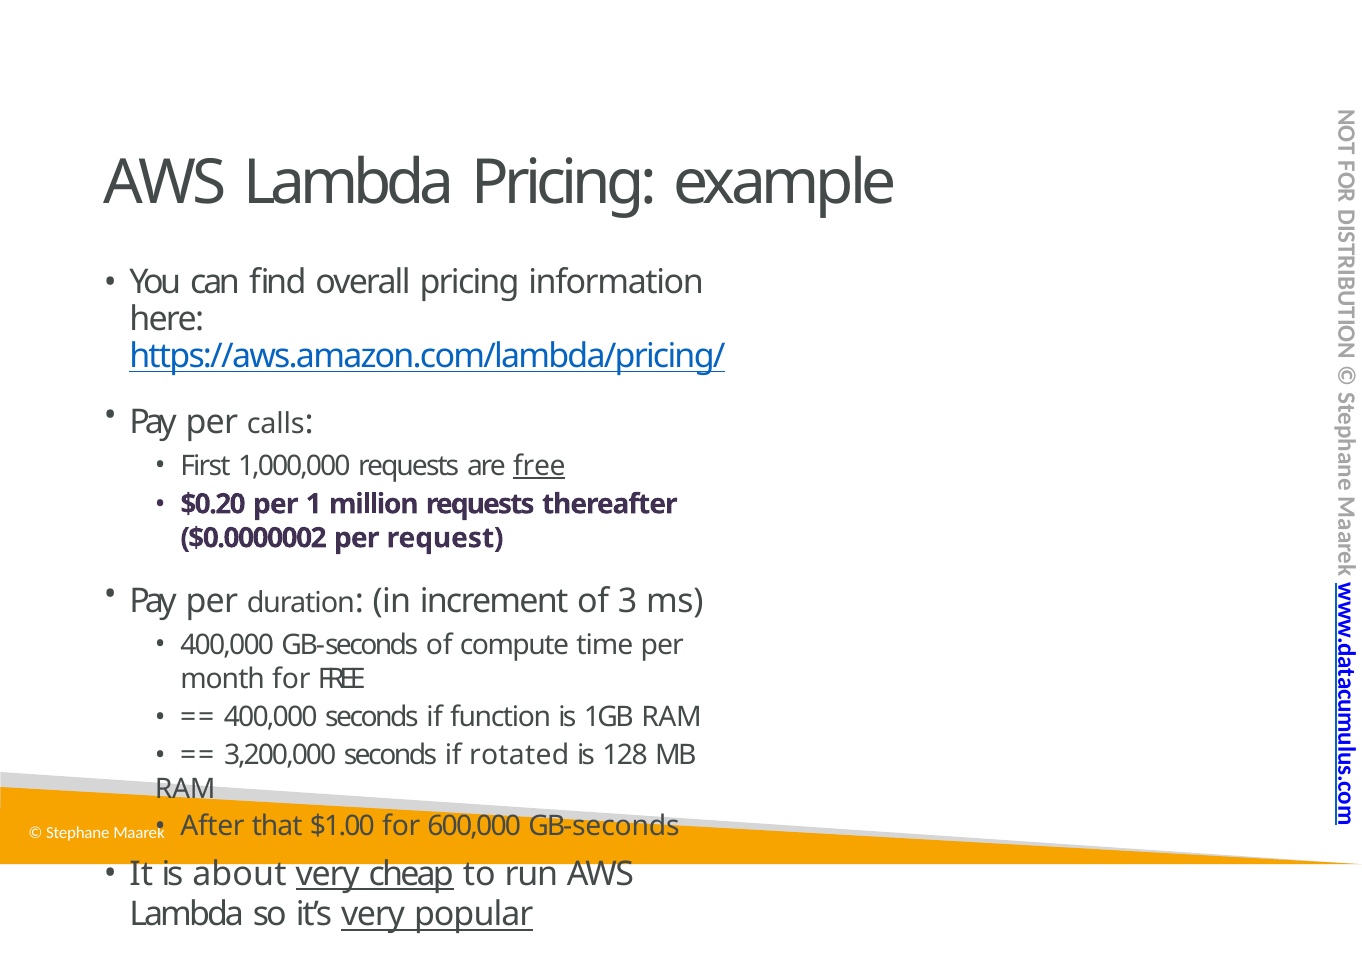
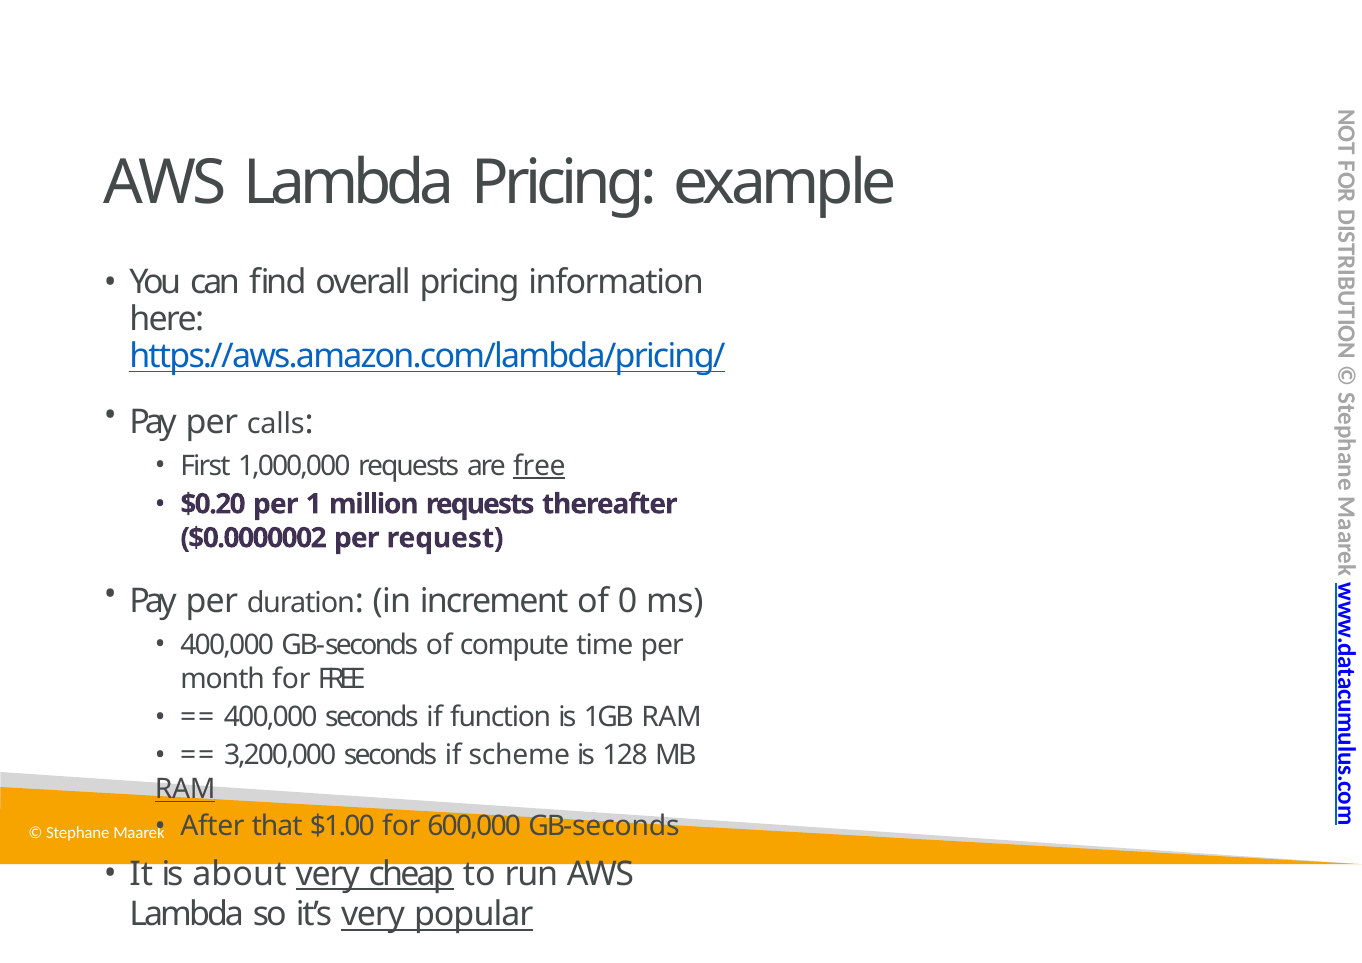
3: 3 -> 0 (628, 602)
rotated: rotated -> scheme (519, 756)
RAM underline: none -> present (185, 790)
